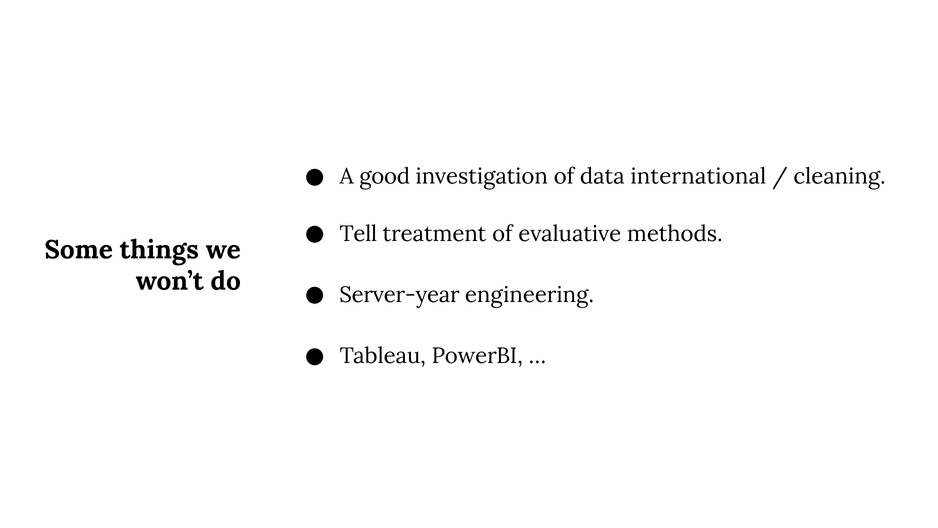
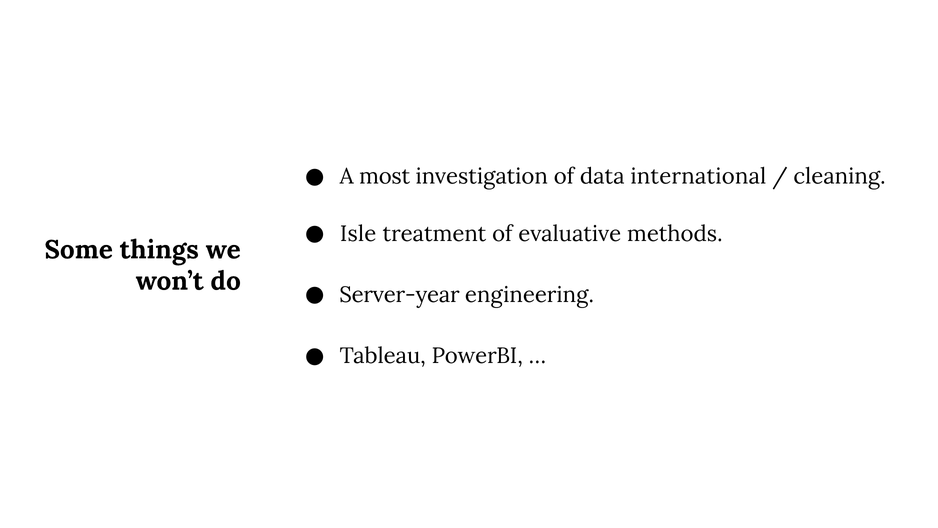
good: good -> most (385, 176)
Tell: Tell -> Isle (358, 234)
